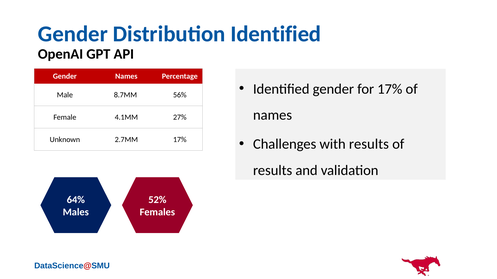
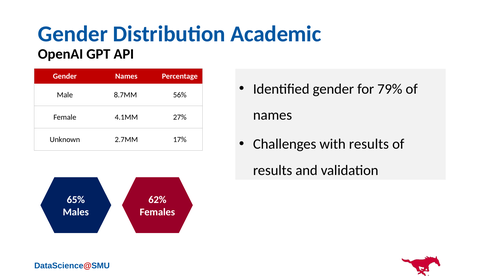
Distribution Identified: Identified -> Academic (276, 34)
for 17%: 17% -> 79% (390, 89)
64%: 64% -> 65% (76, 200)
52%: 52% -> 62% (157, 200)
